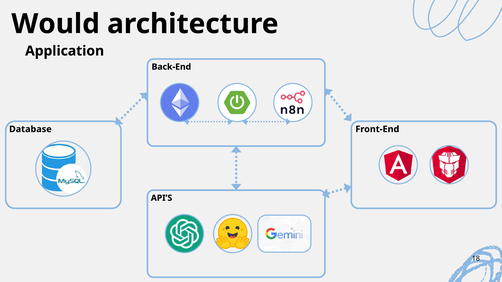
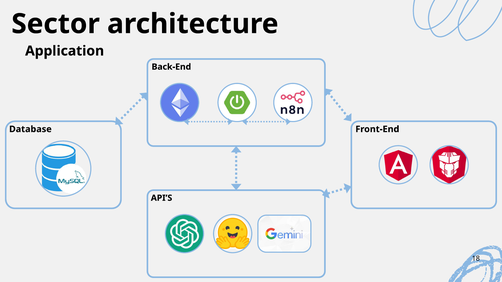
Would: Would -> Sector (56, 24)
